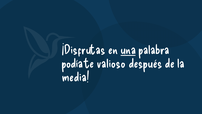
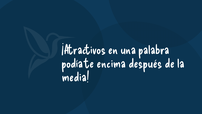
¡Disfrutas: ¡Disfrutas -> ¡Atractivos (84, 50)
una underline: present -> none (128, 50)
valioso: valioso -> encima (111, 63)
